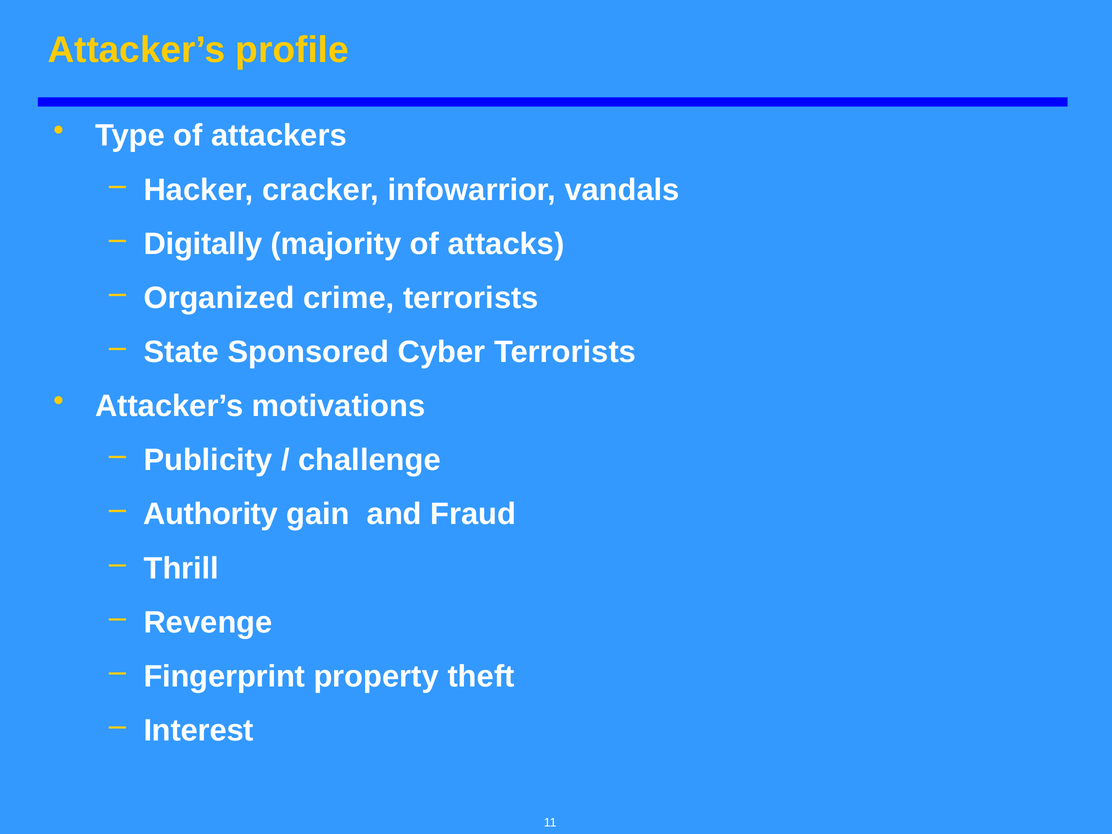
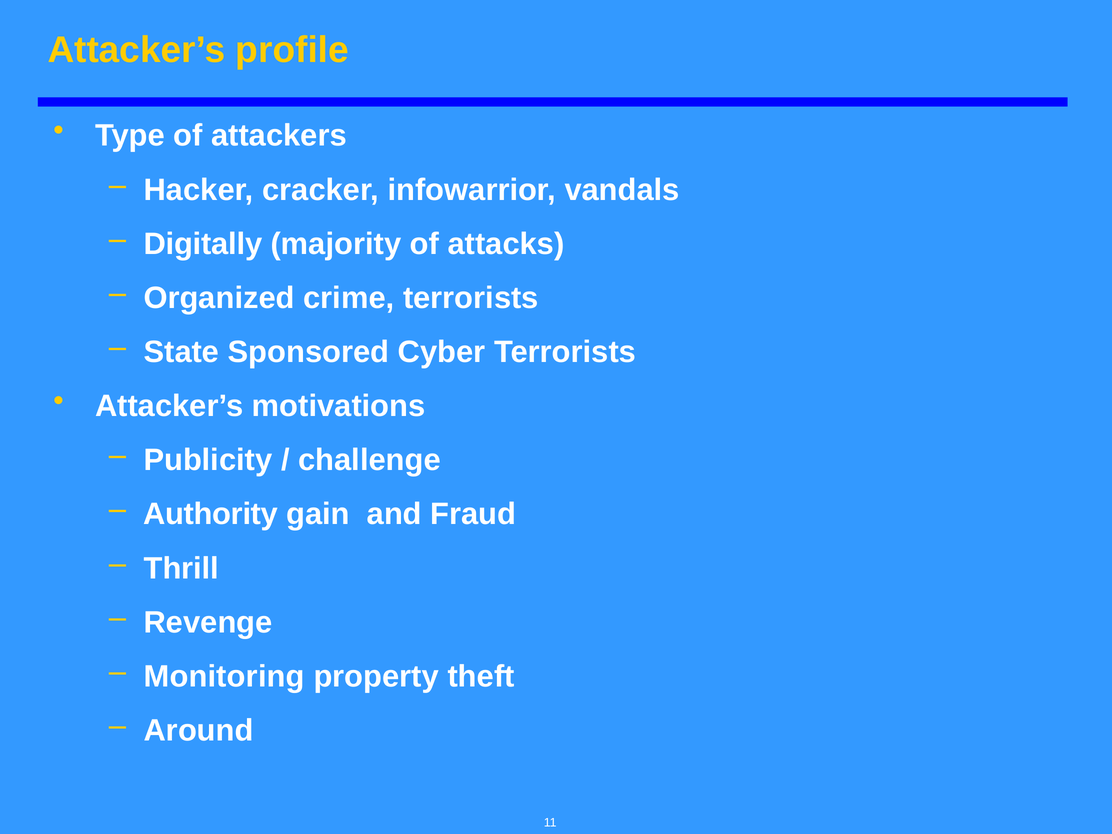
Fingerprint: Fingerprint -> Monitoring (224, 676)
Interest: Interest -> Around (199, 731)
